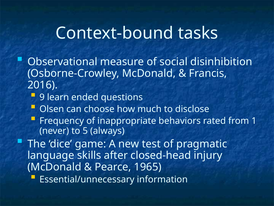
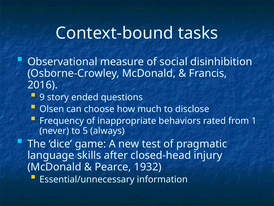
learn: learn -> story (58, 97)
1965: 1965 -> 1932 (148, 167)
